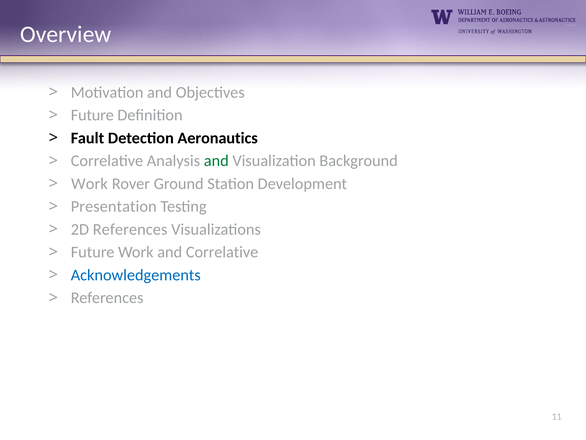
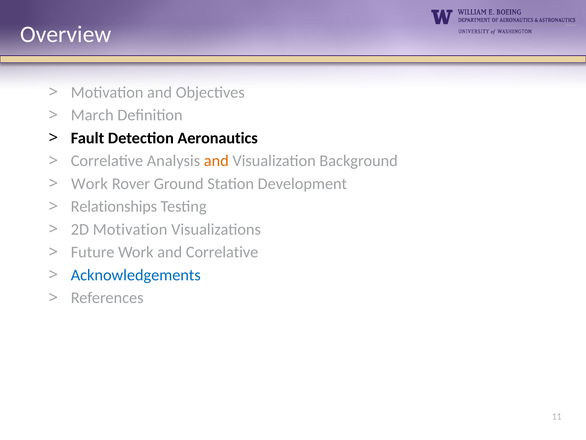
Future: Future -> March (92, 115)
and colour: green -> orange (216, 161)
Presentation: Presentation -> Relationships (114, 206)
2D References: References -> Motivation (130, 229)
